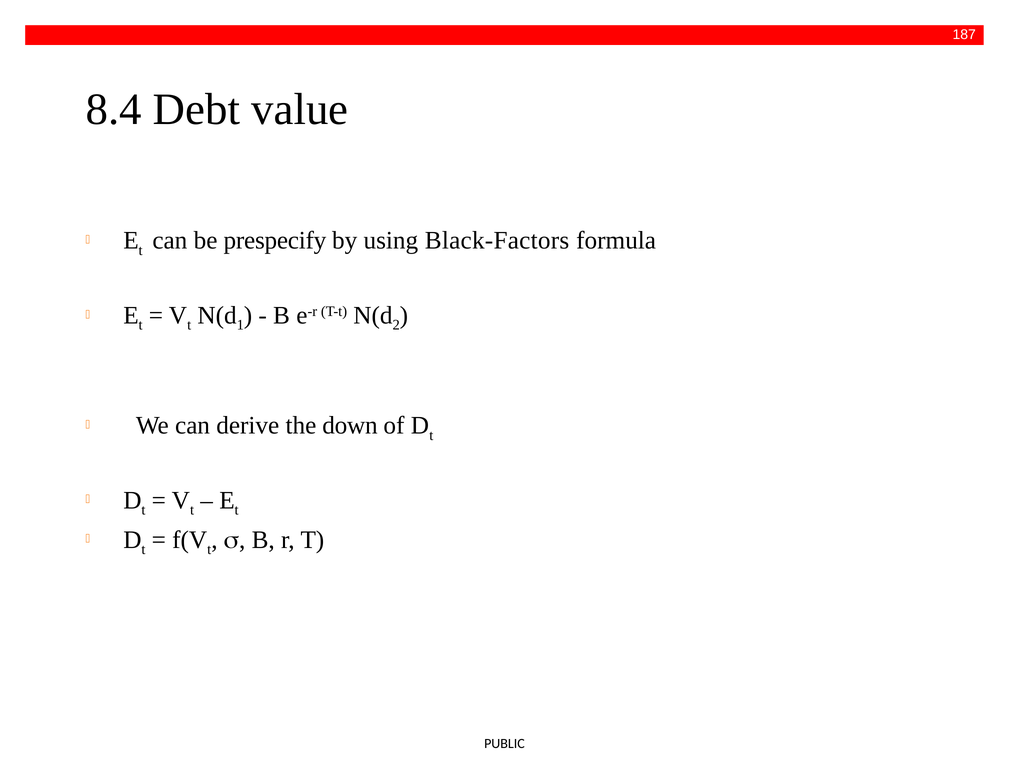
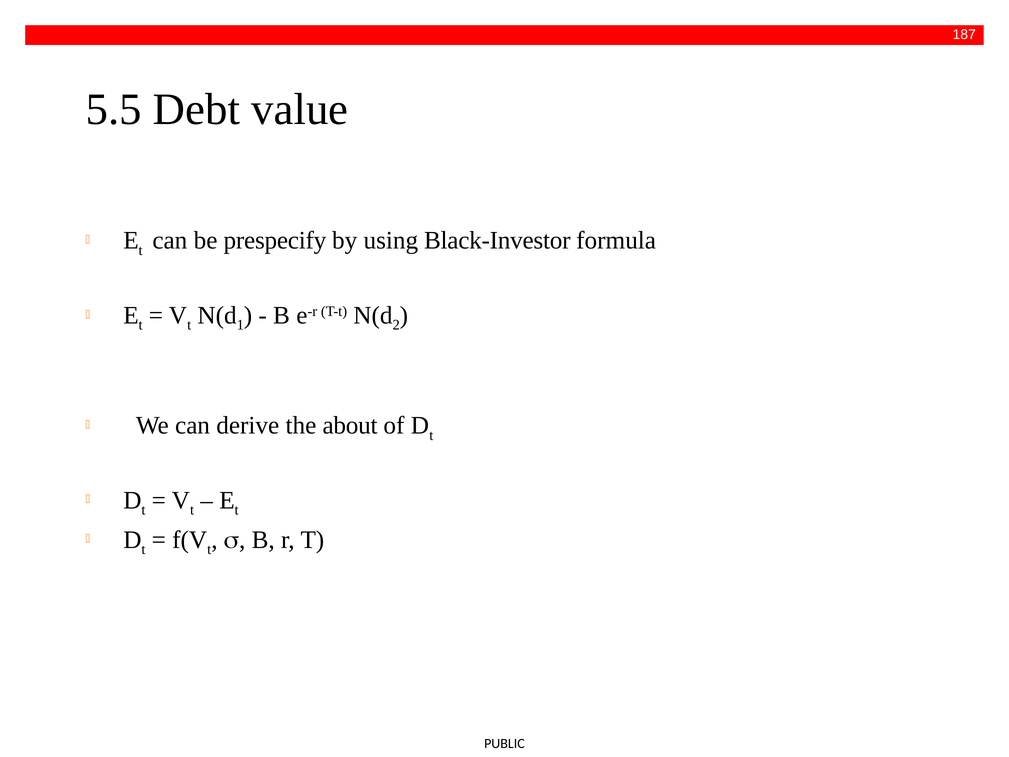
8.4: 8.4 -> 5.5 (114, 109)
Black-Factors: Black-Factors -> Black-Investor (497, 240)
down: down -> about (350, 425)
